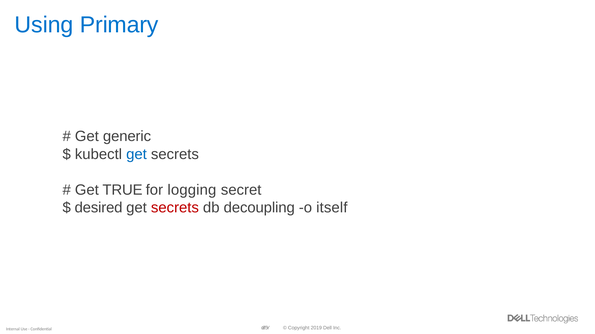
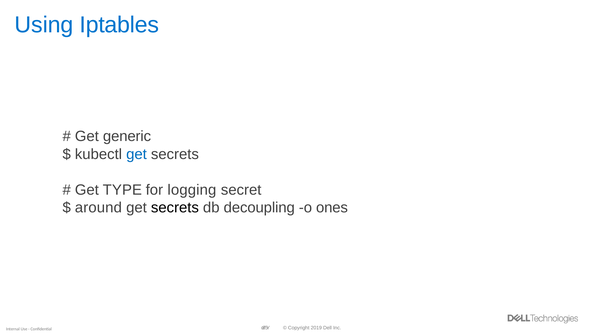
Primary: Primary -> Iptables (119, 25)
TRUE: TRUE -> TYPE (122, 190)
desired: desired -> around (98, 208)
secrets colour: red -> black (175, 208)
itself: itself -> ones (332, 208)
